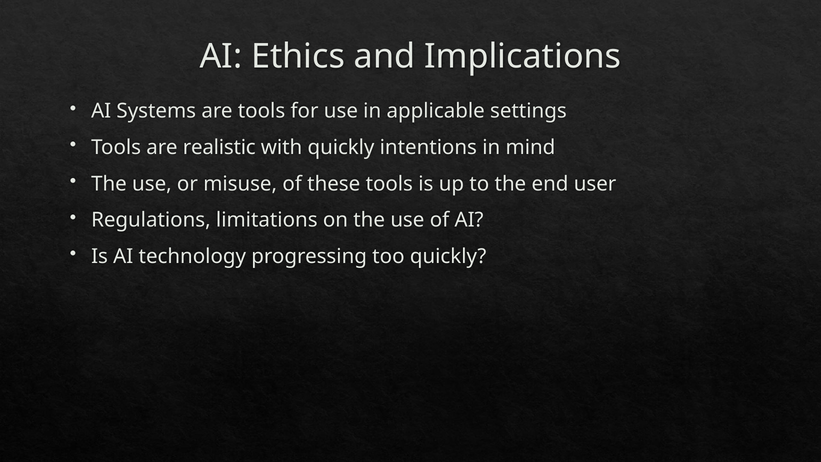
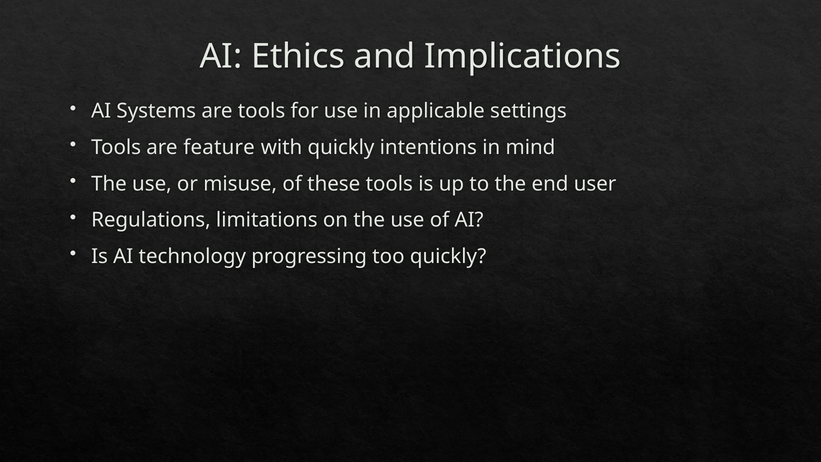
realistic: realistic -> feature (219, 147)
